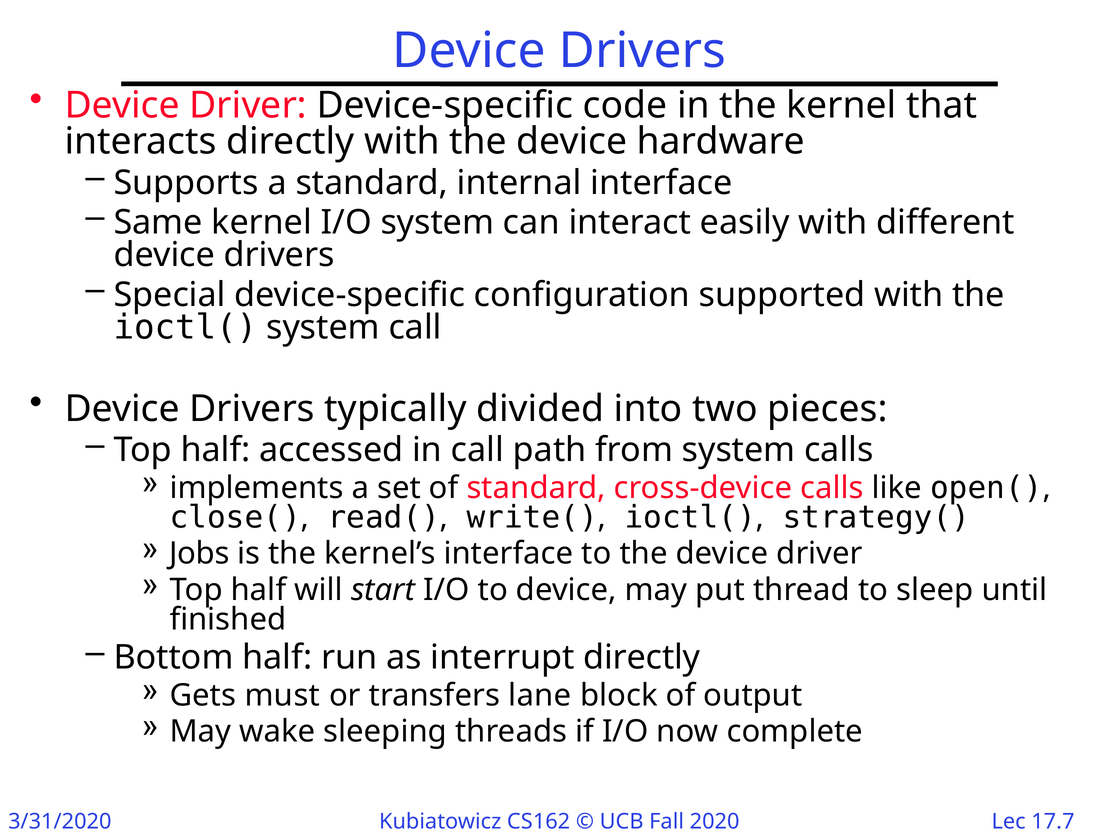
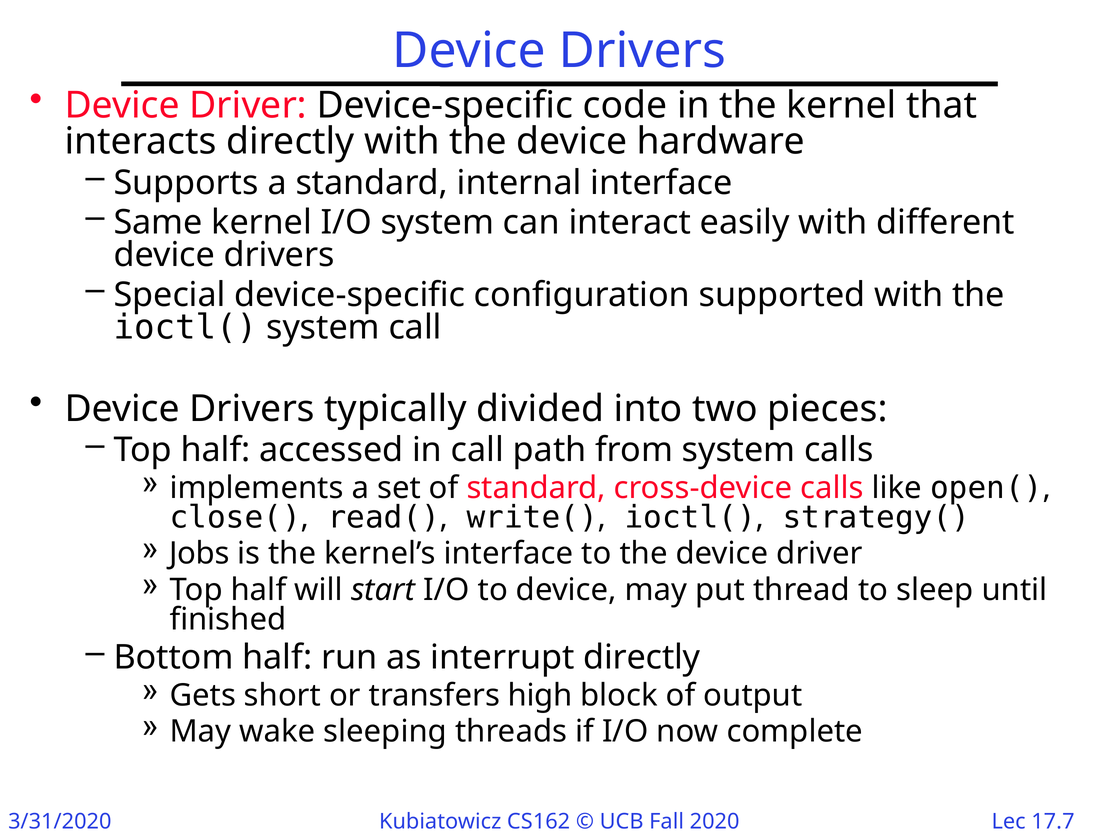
must: must -> short (282, 696)
lane: lane -> high (540, 696)
